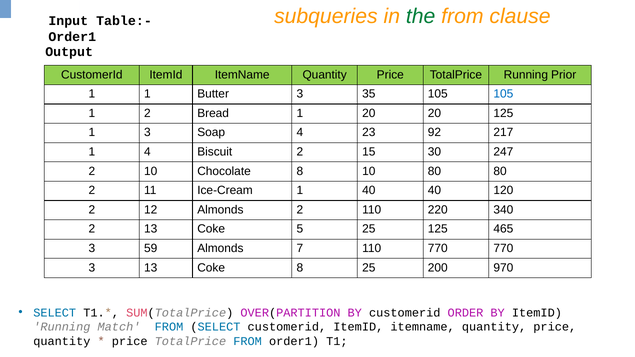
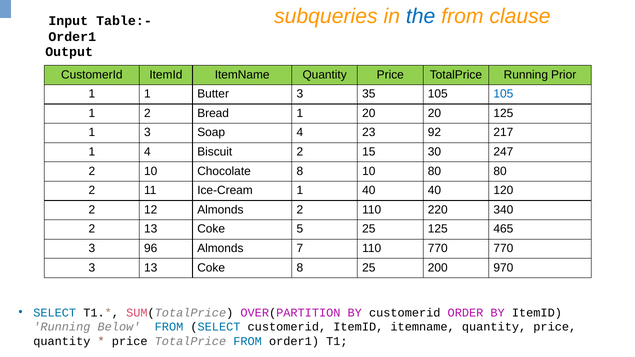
the colour: green -> blue (421, 17)
59: 59 -> 96 (151, 248)
Match: Match -> Below (119, 327)
